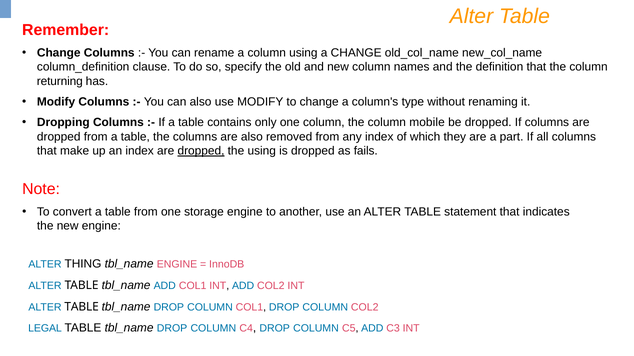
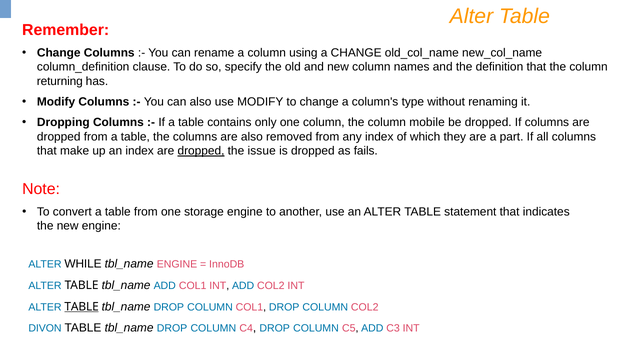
the using: using -> issue (262, 151)
THING: THING -> WHILE (83, 264)
TABLE underline: none -> present (82, 307)
LEGAL: LEGAL -> DIVON (45, 329)
